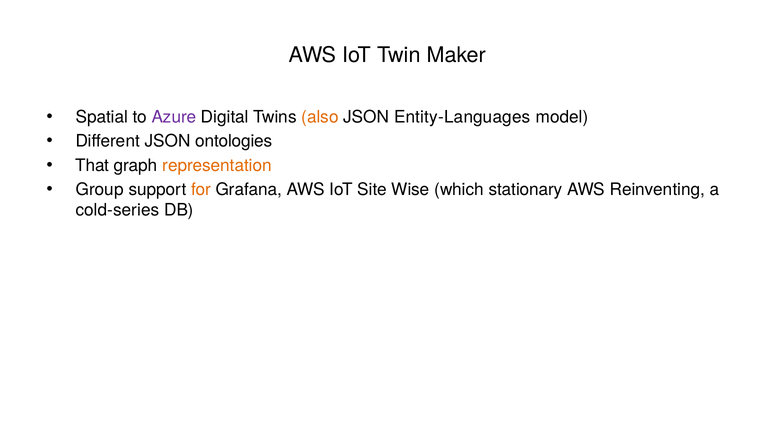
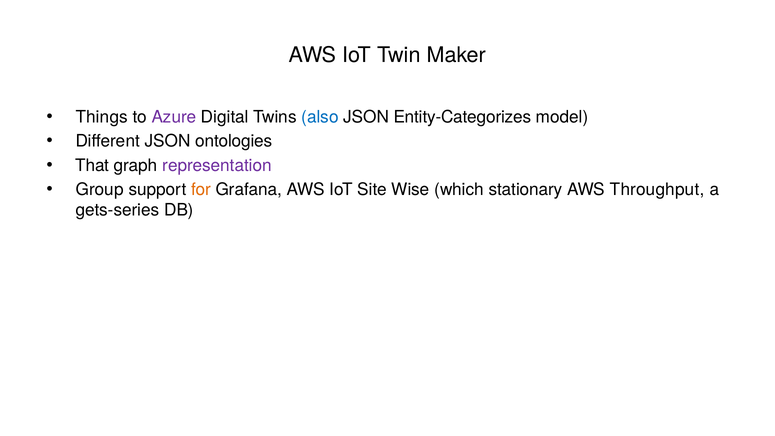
Spatial: Spatial -> Things (102, 117)
also colour: orange -> blue (320, 117)
Entity-Languages: Entity-Languages -> Entity-Categorizes (462, 117)
representation colour: orange -> purple (217, 165)
Reinventing: Reinventing -> Throughput (657, 189)
cold-series: cold-series -> gets-series (117, 210)
